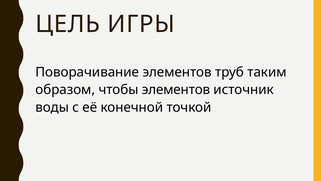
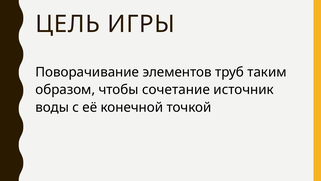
чтобы элементов: элементов -> сочетание (176, 90)
